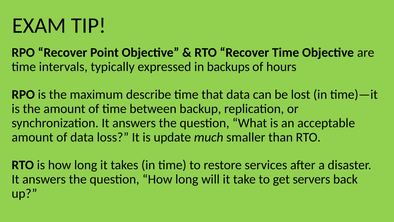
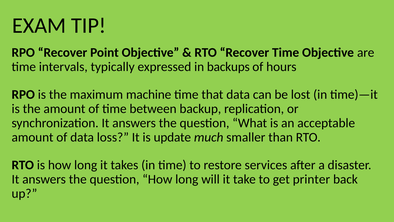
describe: describe -> machine (149, 94)
servers: servers -> printer (311, 179)
